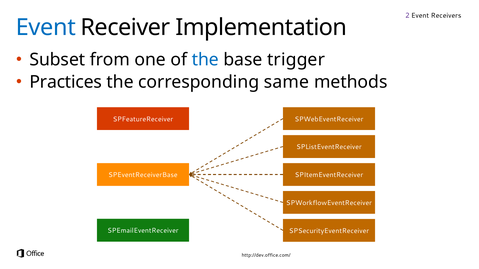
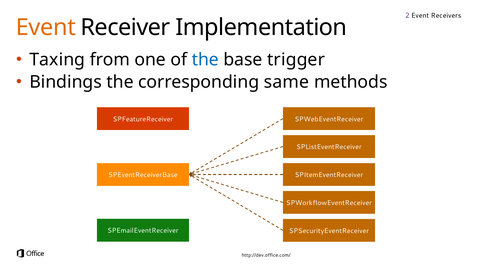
Event colour: blue -> orange (46, 27)
Subset: Subset -> Taxing (57, 60)
Practices: Practices -> Bindings (66, 82)
